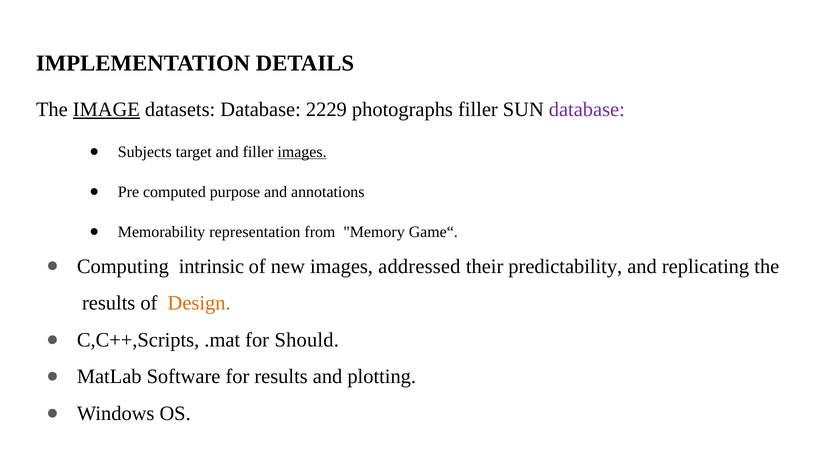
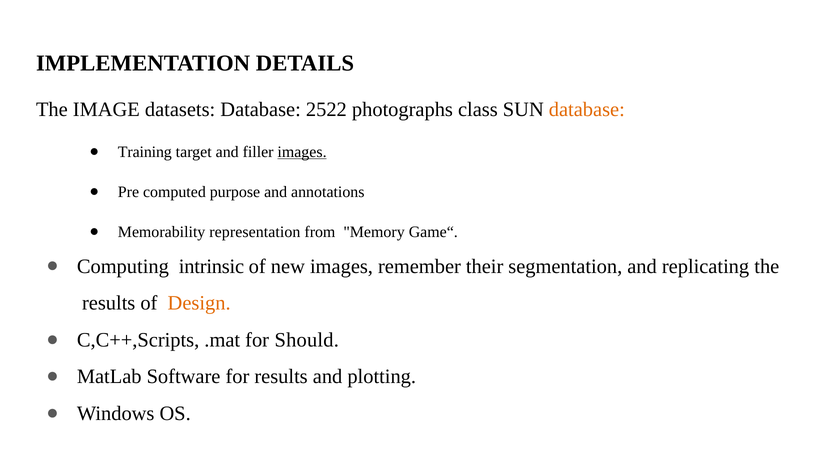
IMAGE underline: present -> none (106, 110)
2229: 2229 -> 2522 (326, 110)
photographs filler: filler -> class (478, 110)
database colour: purple -> orange (587, 110)
Subjects: Subjects -> Training (145, 152)
addressed: addressed -> remember (419, 266)
predictability: predictability -> segmentation (565, 266)
